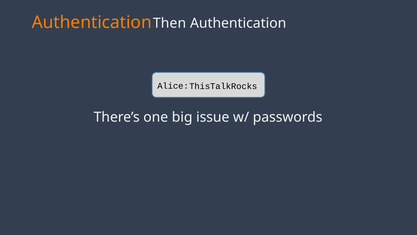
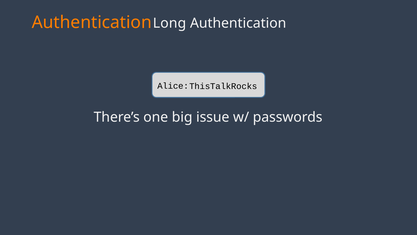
Then: Then -> Long (170, 23)
